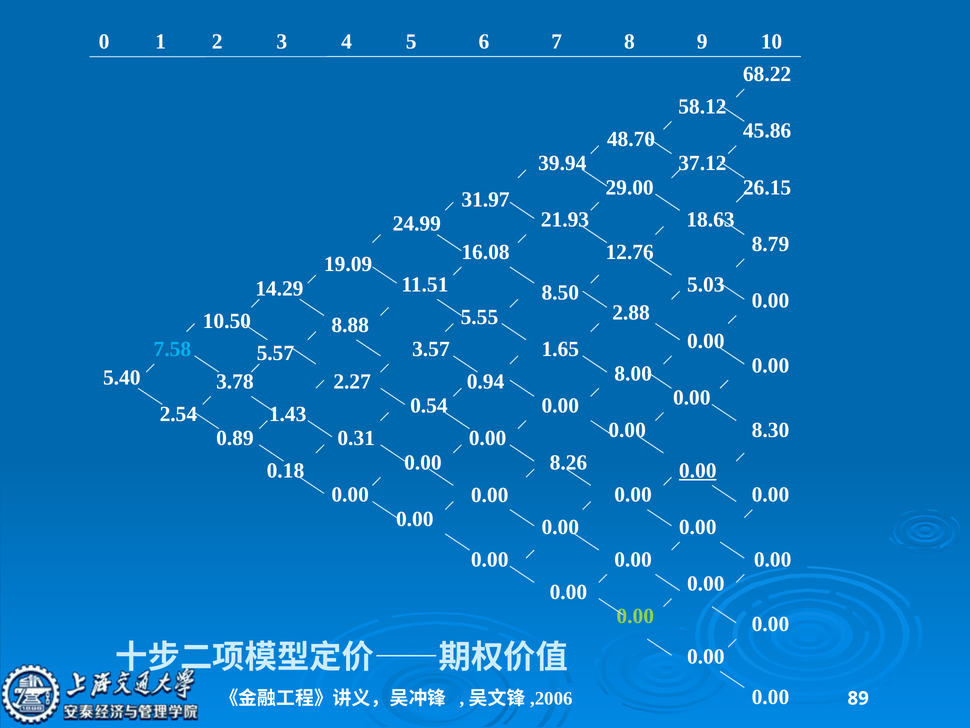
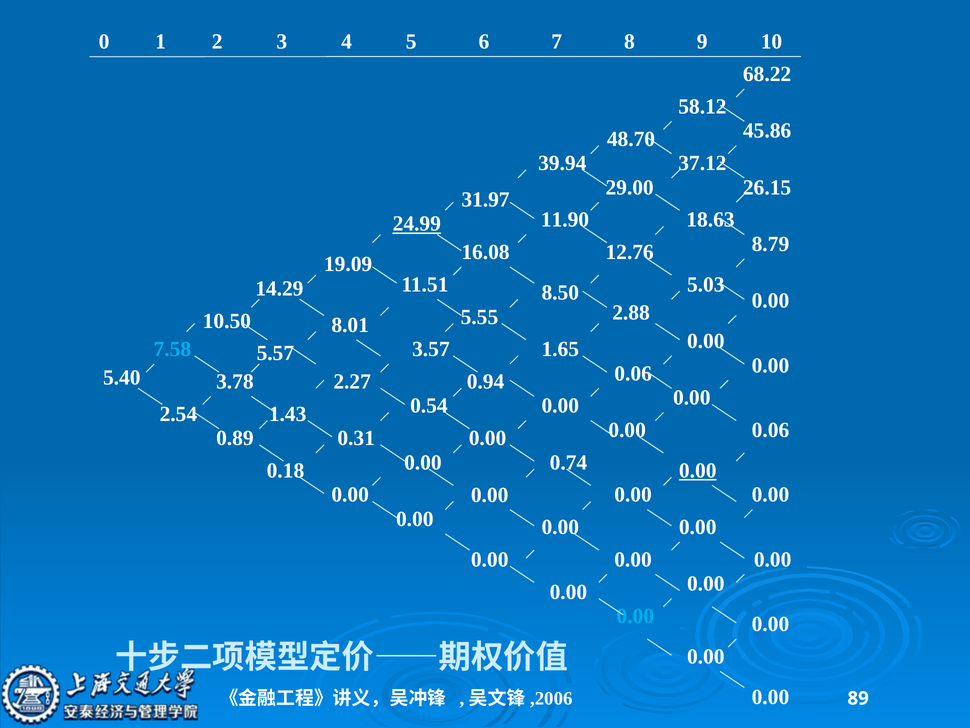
21.93: 21.93 -> 11.90 (565, 220)
24.99 underline: none -> present (417, 224)
8.88: 8.88 -> 8.01 (350, 325)
8.00: 8.00 -> 0.06 (633, 373)
8.30: 8.30 -> 0.06 (771, 430)
8.26: 8.26 -> 0.74 (568, 462)
0.00 colour: light green -> light blue (635, 616)
